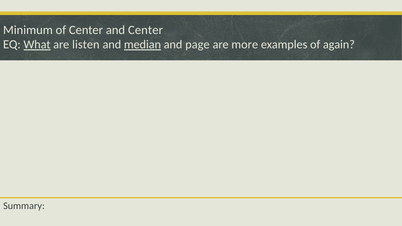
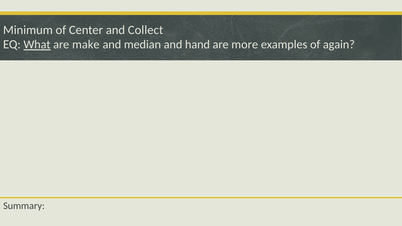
and Center: Center -> Collect (146, 30)
listen: listen -> make (86, 45)
median underline: present -> none (142, 45)
page: page -> hand (198, 45)
